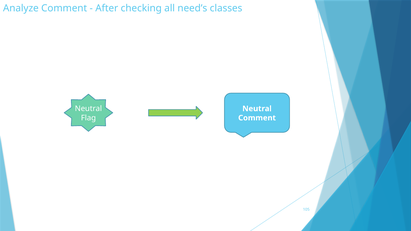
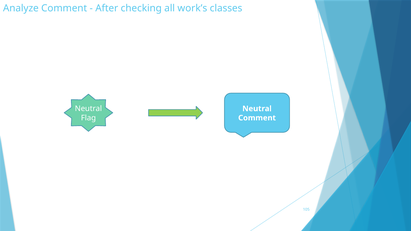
need’s: need’s -> work’s (192, 8)
